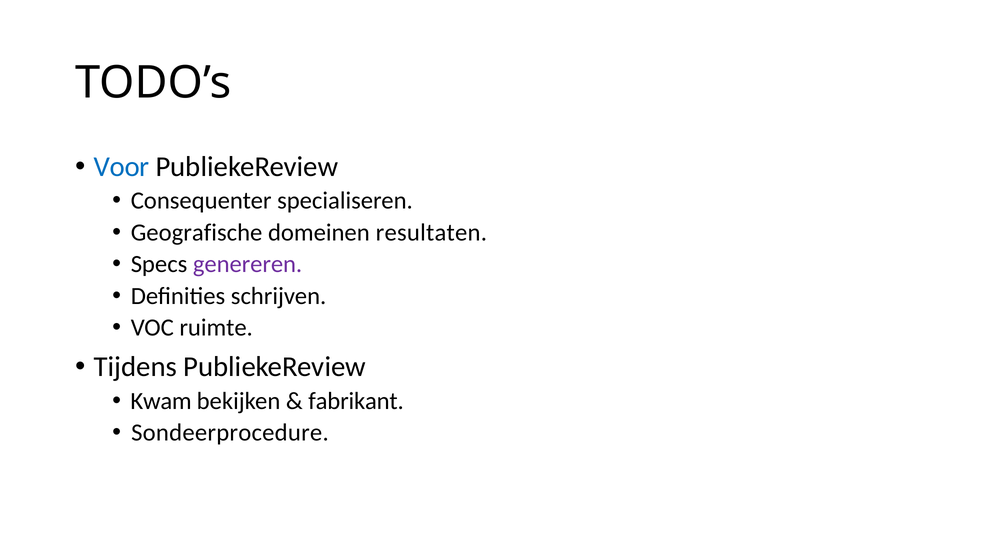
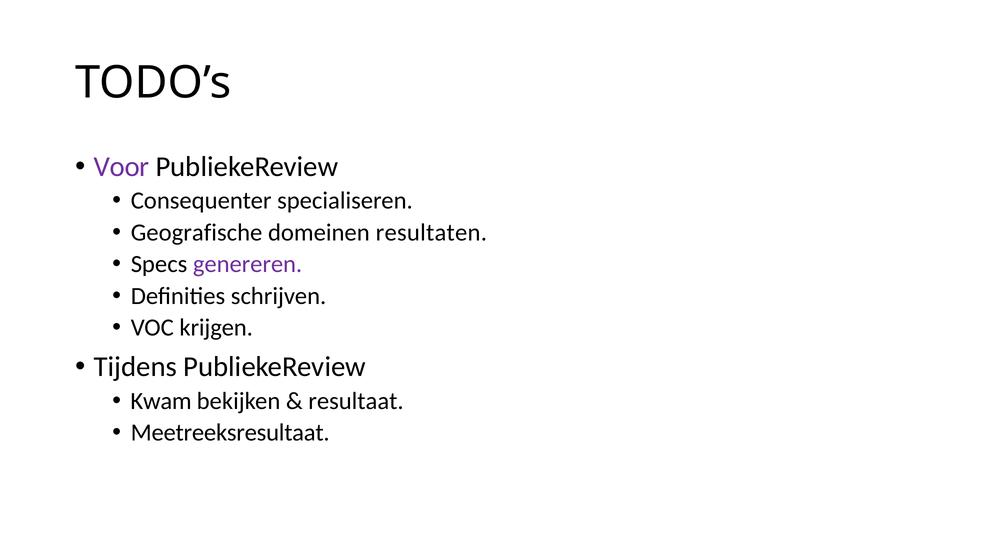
Voor colour: blue -> purple (122, 167)
ruimte: ruimte -> krijgen (216, 328)
fabrikant: fabrikant -> resultaat (356, 401)
Sondeerprocedure: Sondeerprocedure -> Meetreeksresultaat (230, 433)
